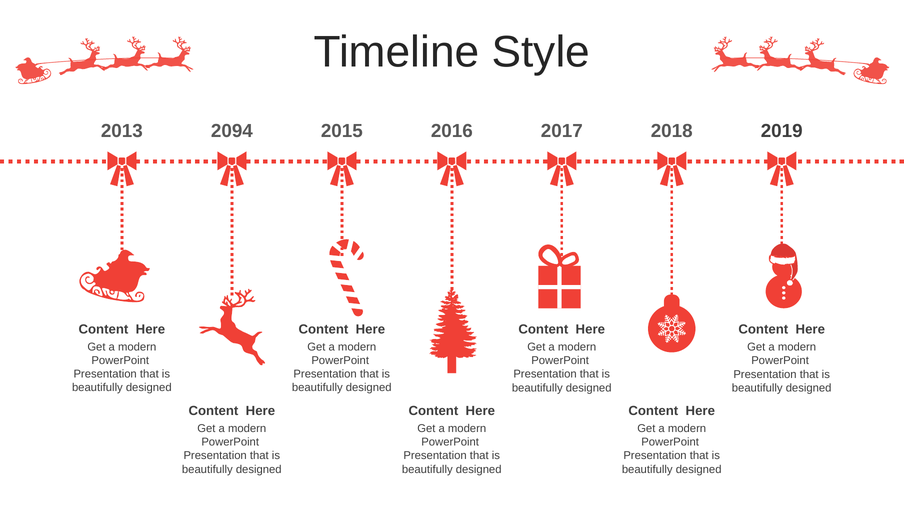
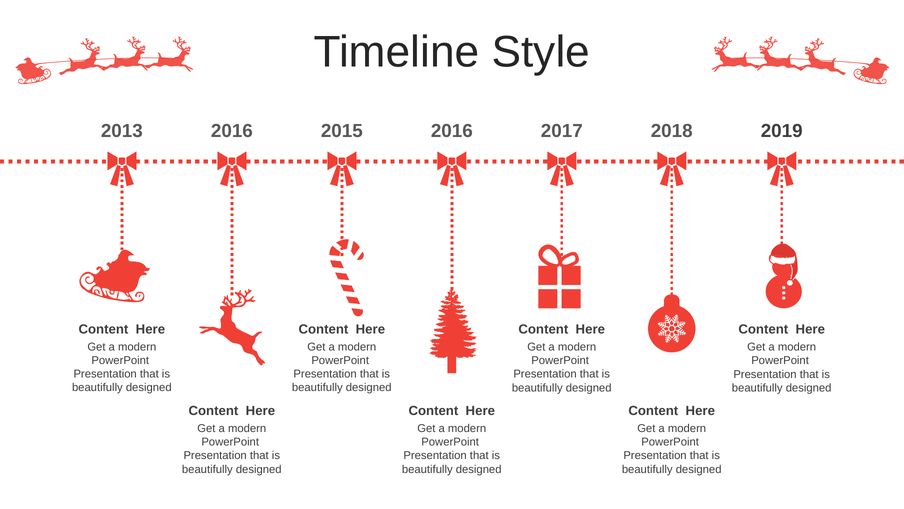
2094: 2094 -> 2016 (232, 131)
